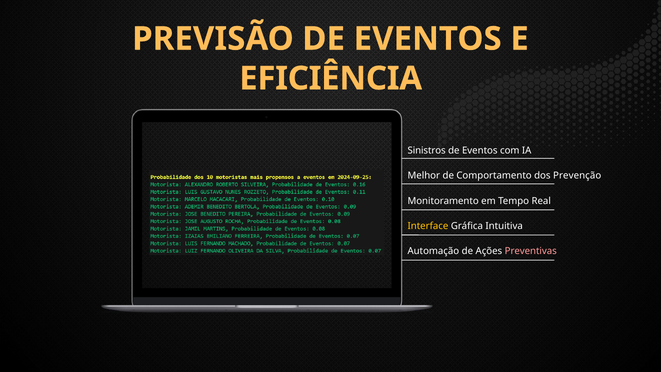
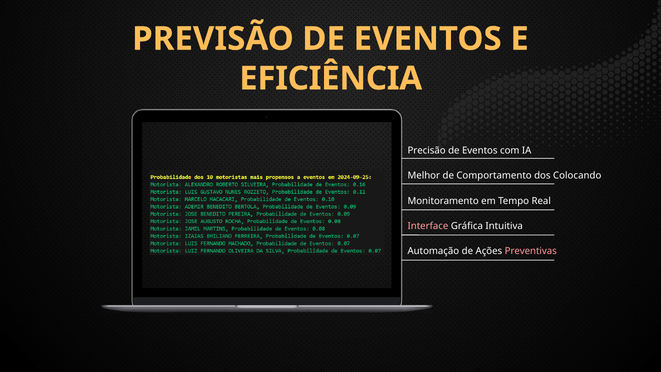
Sinistros: Sinistros -> Precisão (427, 151)
Prevenção: Prevenção -> Colocando (577, 176)
Interface colour: yellow -> pink (428, 226)
